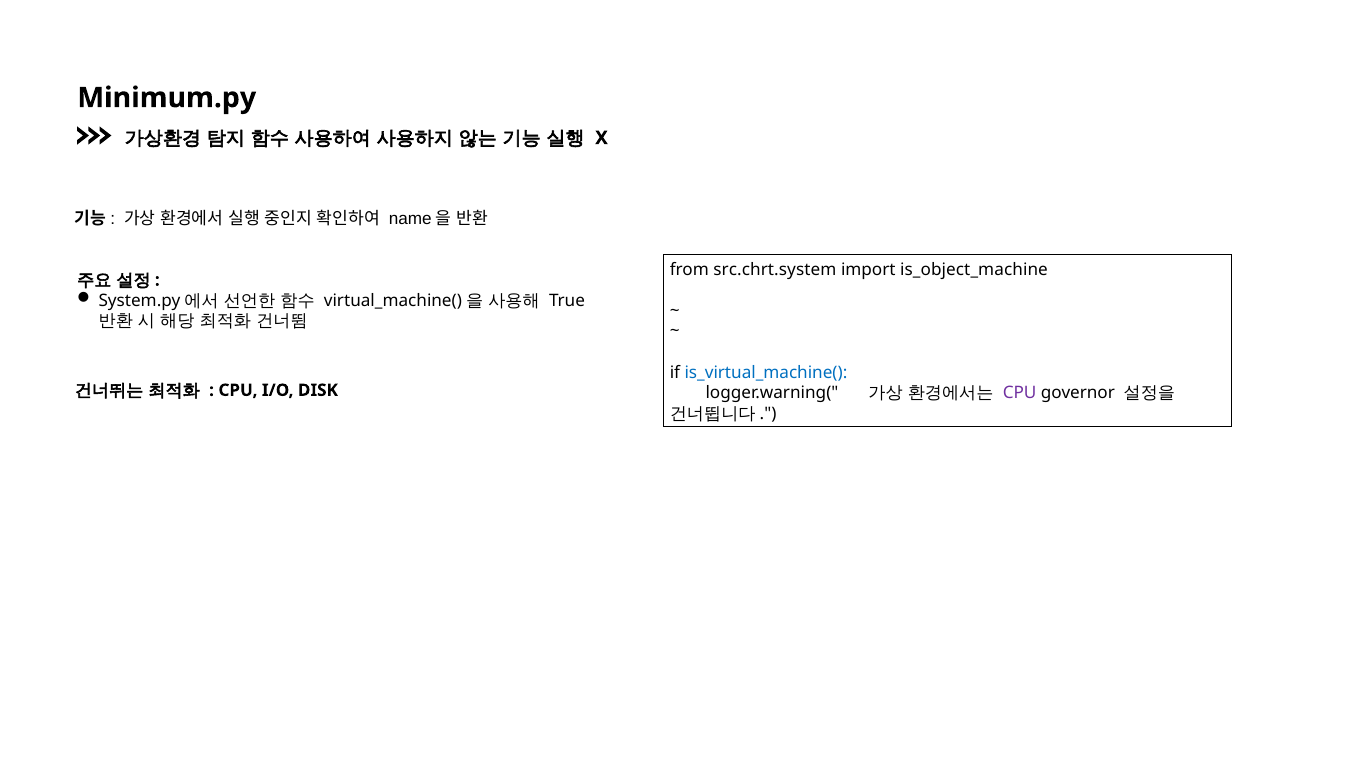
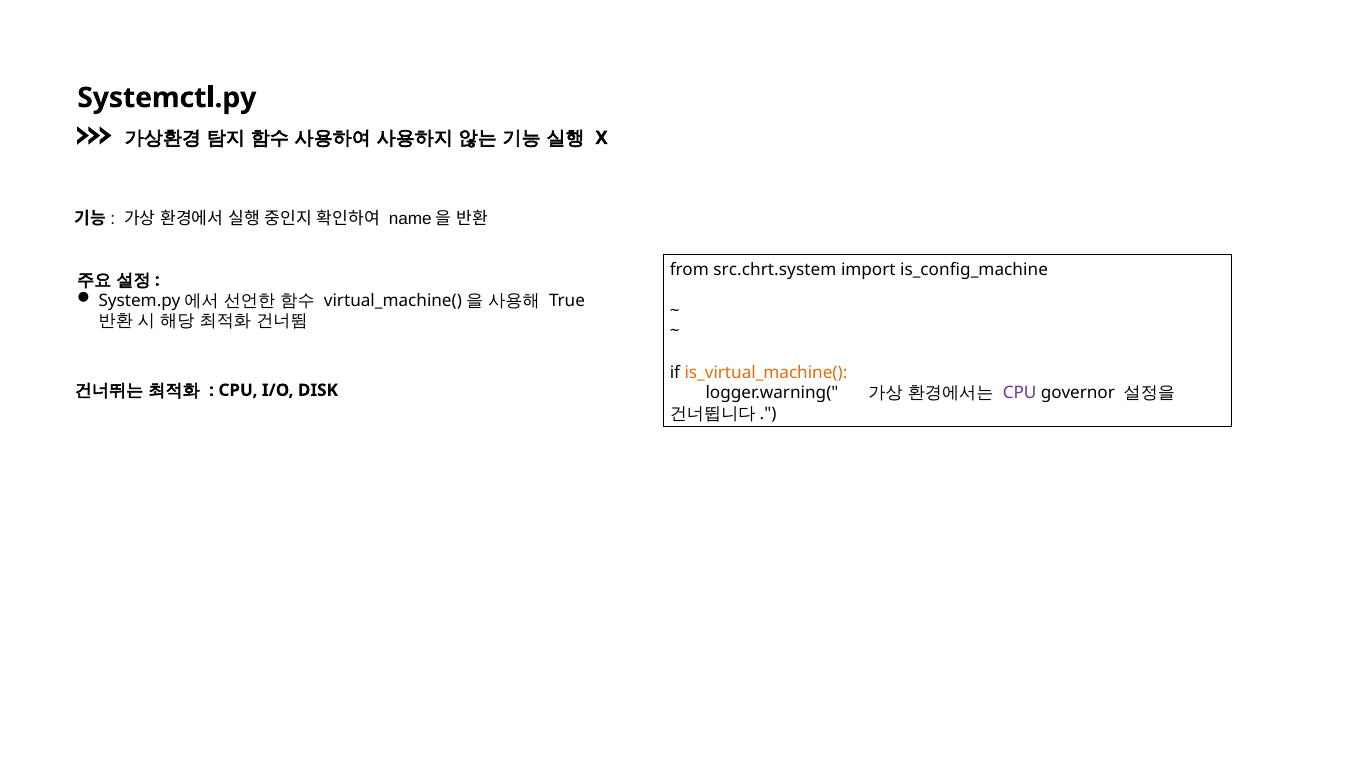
Minimum.py: Minimum.py -> Systemctl.py (167, 98)
is_object_machine: is_object_machine -> is_config_machine (974, 269)
is_virtual_machine( colour: blue -> orange (766, 372)
